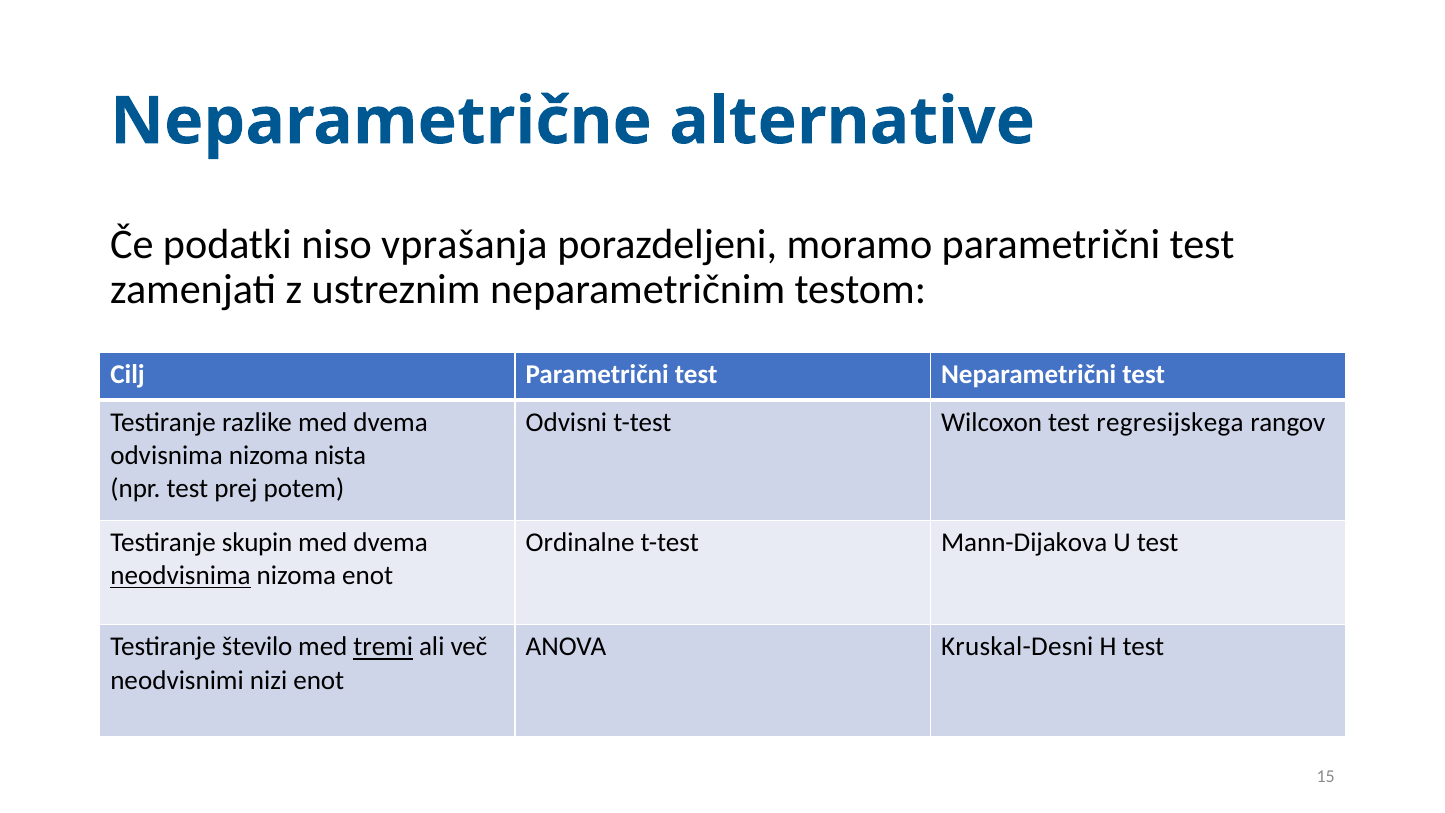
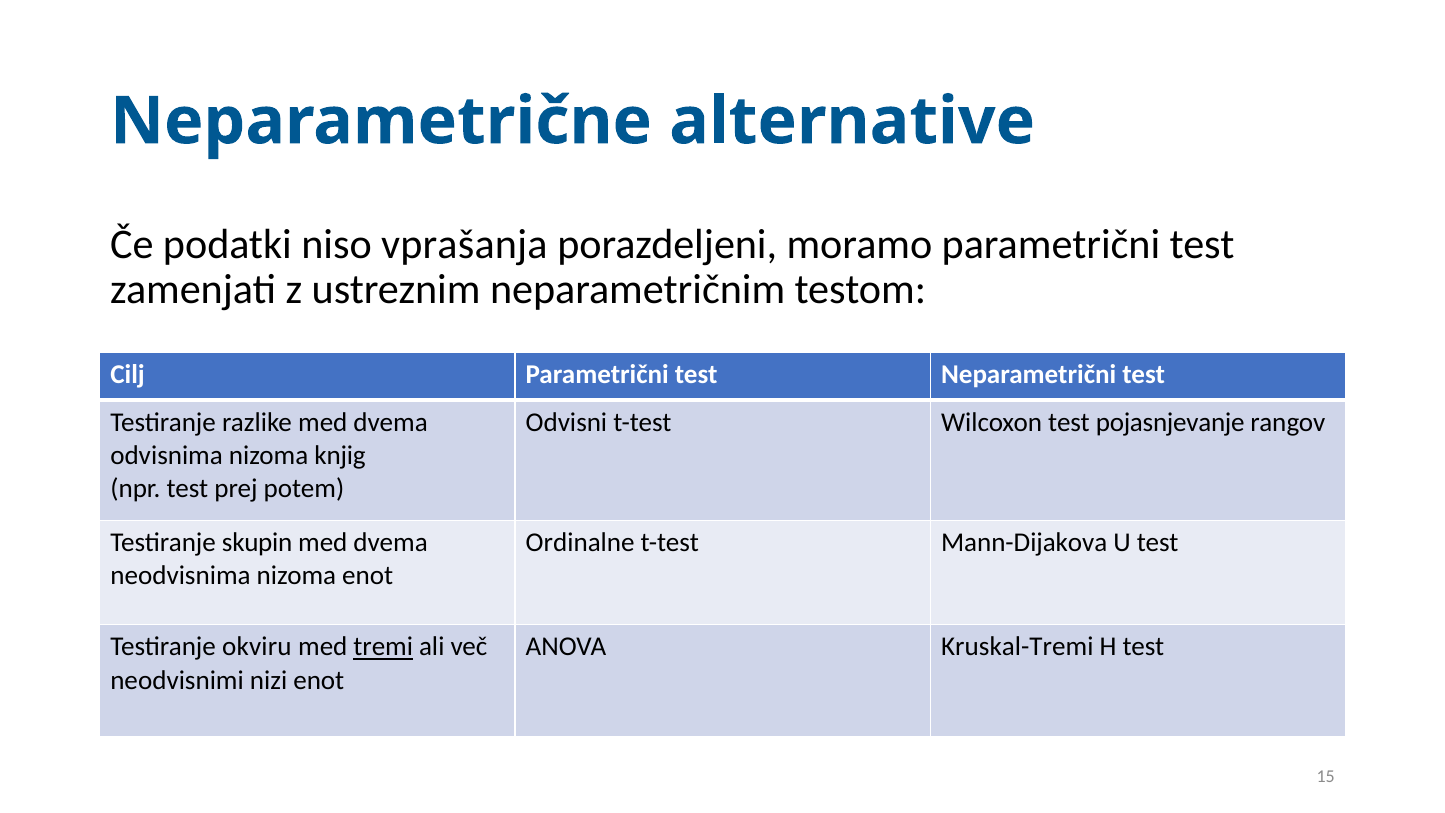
regresijskega: regresijskega -> pojasnjevanje (1170, 423)
nista: nista -> knjig (340, 456)
neodvisnima underline: present -> none (180, 576)
število: število -> okviru (257, 647)
Kruskal-Desni: Kruskal-Desni -> Kruskal-Tremi (1017, 647)
